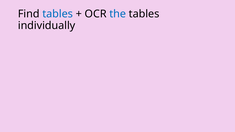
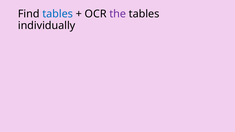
the colour: blue -> purple (118, 14)
